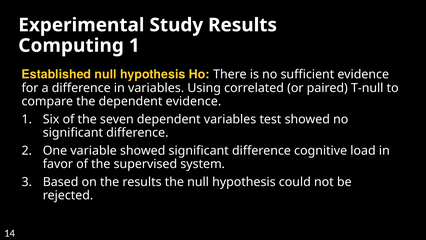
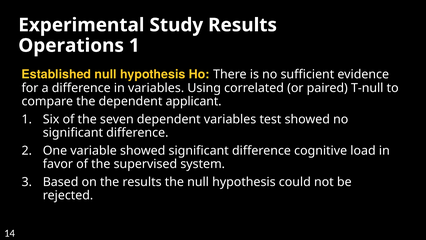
Computing: Computing -> Operations (71, 45)
dependent evidence: evidence -> applicant (194, 101)
